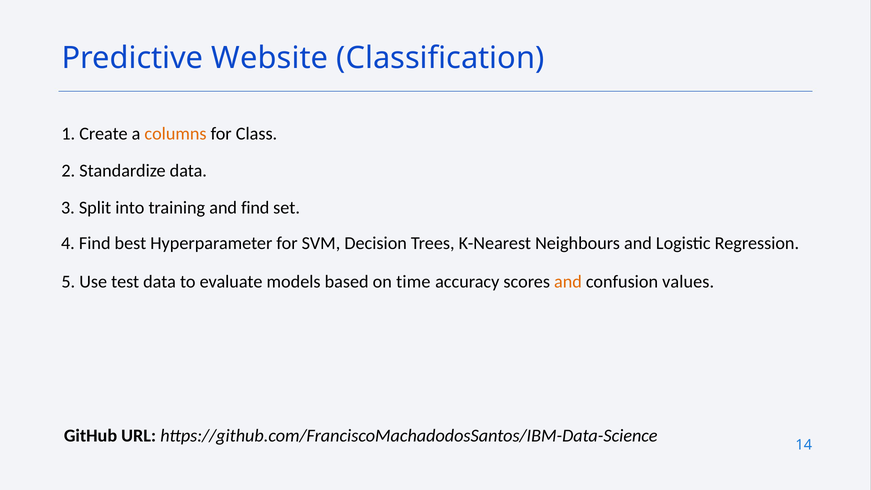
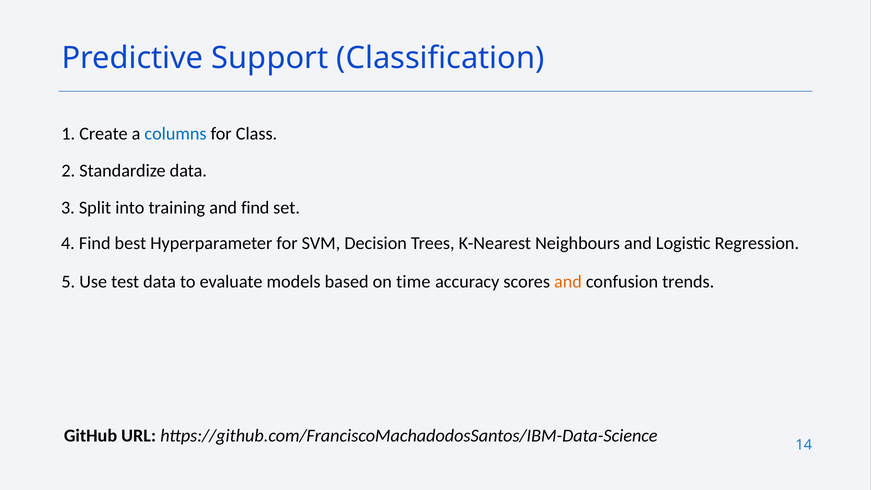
Website: Website -> Support (270, 58)
columns colour: orange -> blue (176, 134)
values: values -> trends (688, 282)
